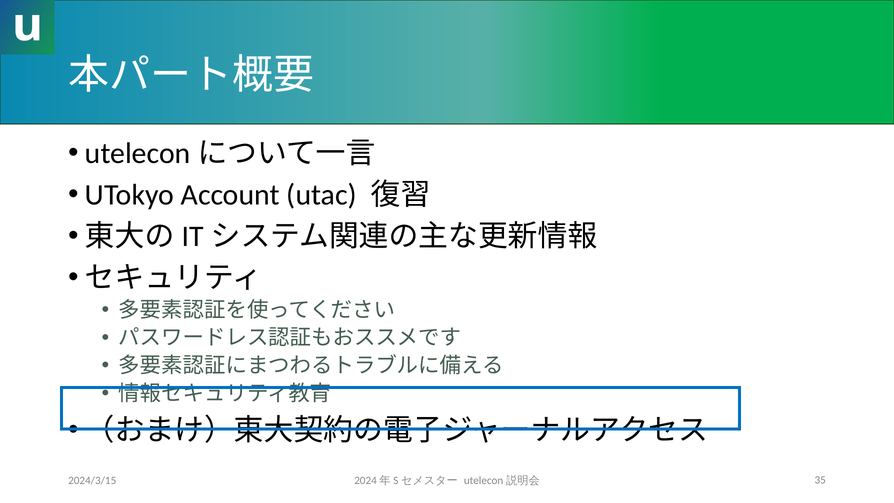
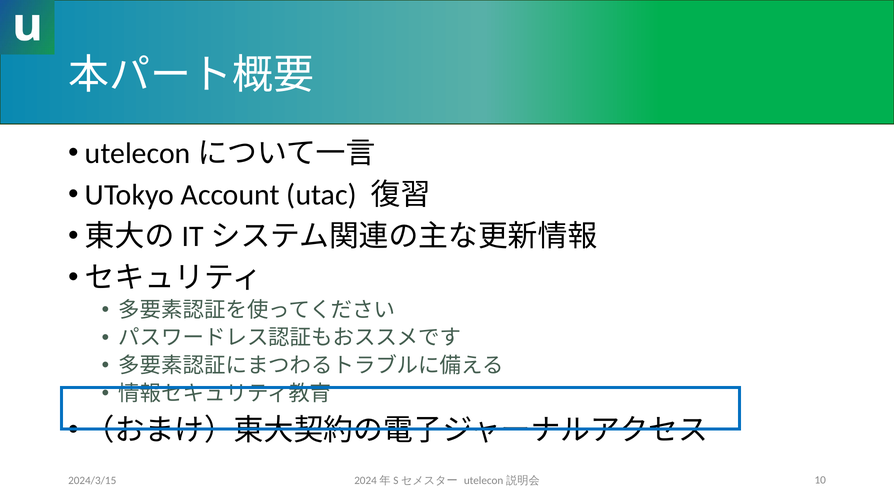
35: 35 -> 10 (820, 480)
